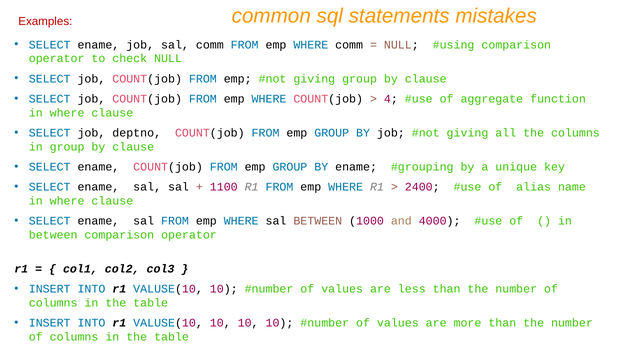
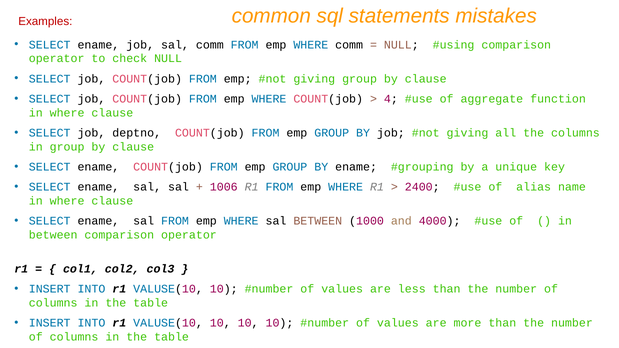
1100: 1100 -> 1006 (224, 187)
